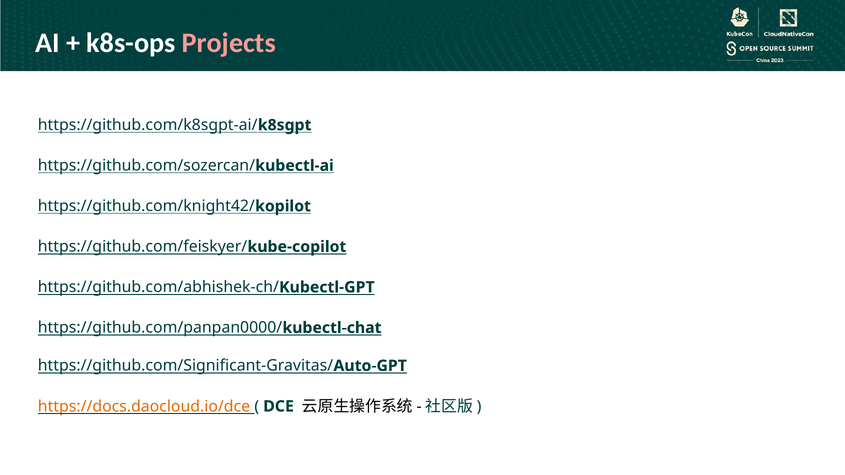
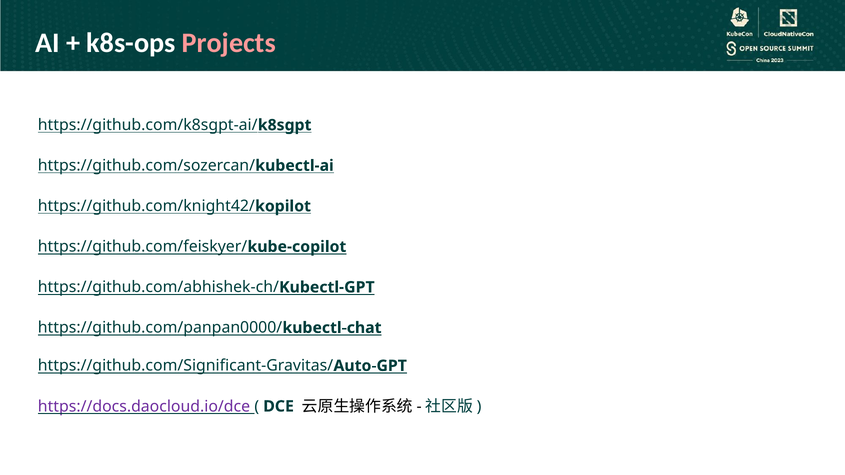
https://docs.daocloud.io/dce colour: orange -> purple (144, 407)
